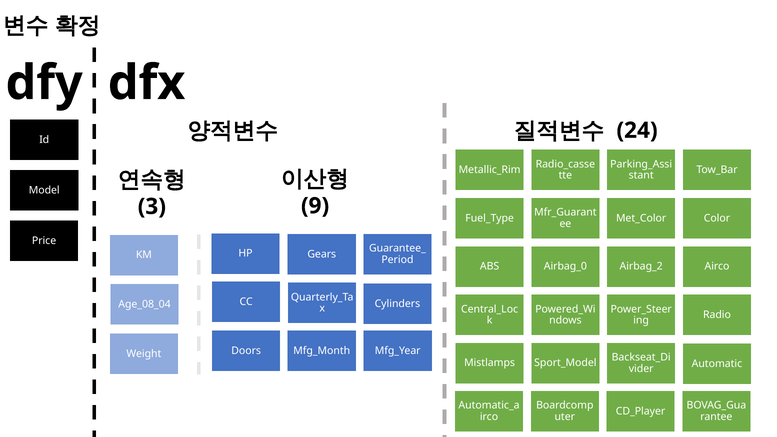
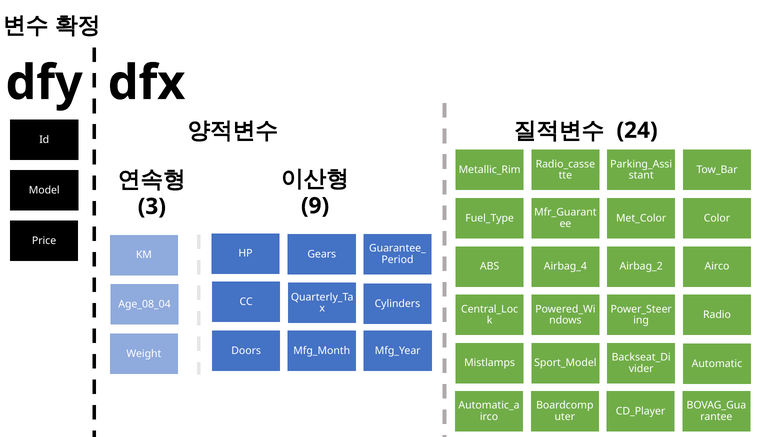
Airbag_0: Airbag_0 -> Airbag_4 (565, 267)
